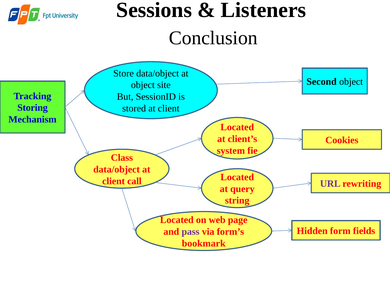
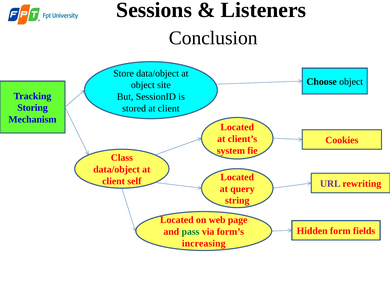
Second: Second -> Choose (322, 82)
call: call -> self (134, 181)
pass colour: purple -> green (191, 232)
bookmark: bookmark -> increasing (204, 244)
